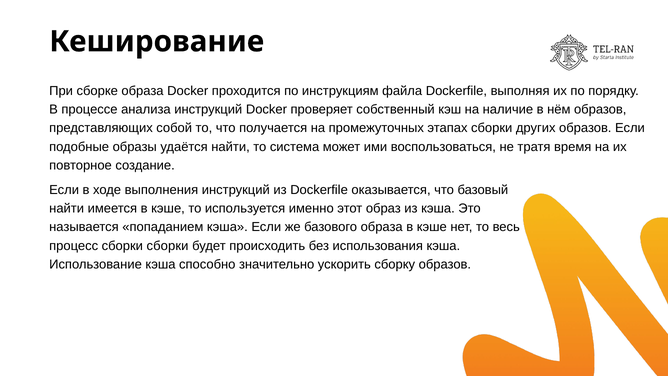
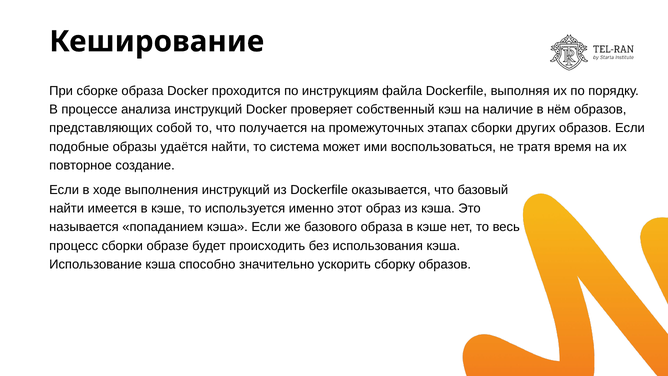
сборки сборки: сборки -> образе (168, 246)
